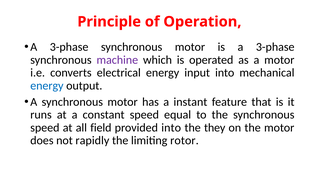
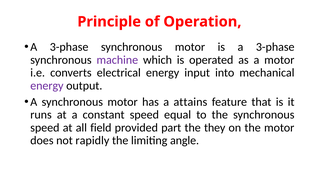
energy colour: blue -> purple (47, 86)
instant: instant -> attains (190, 102)
provided into: into -> part (171, 128)
rotor: rotor -> angle (185, 141)
